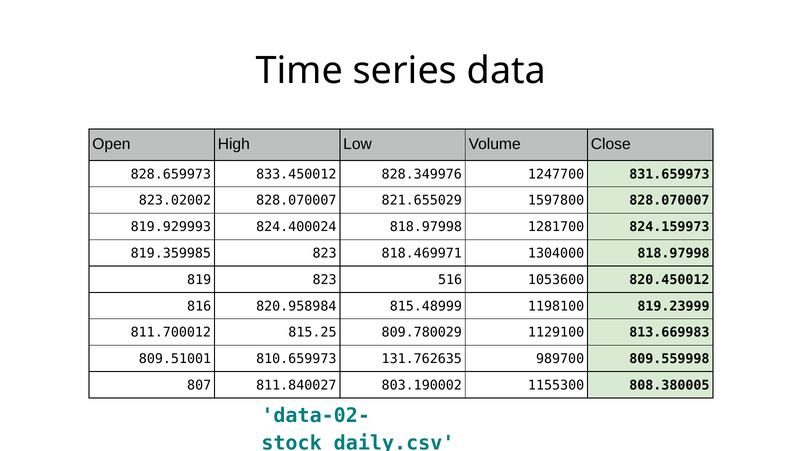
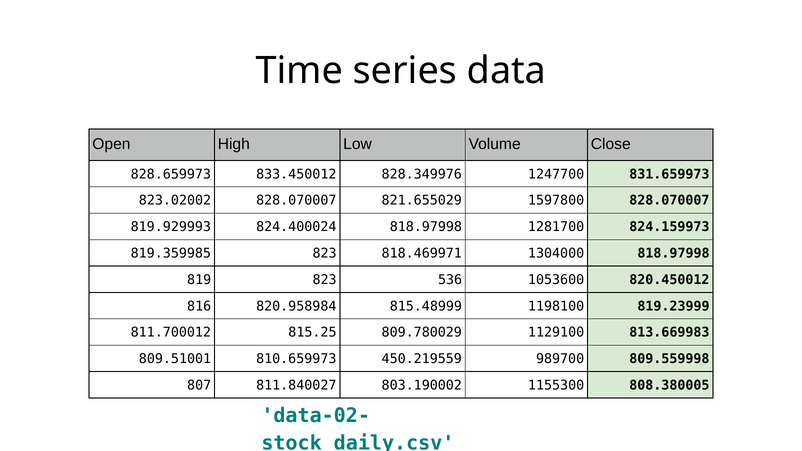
516: 516 -> 536 (450, 280)
131.762635: 131.762635 -> 450.219559 (422, 359)
